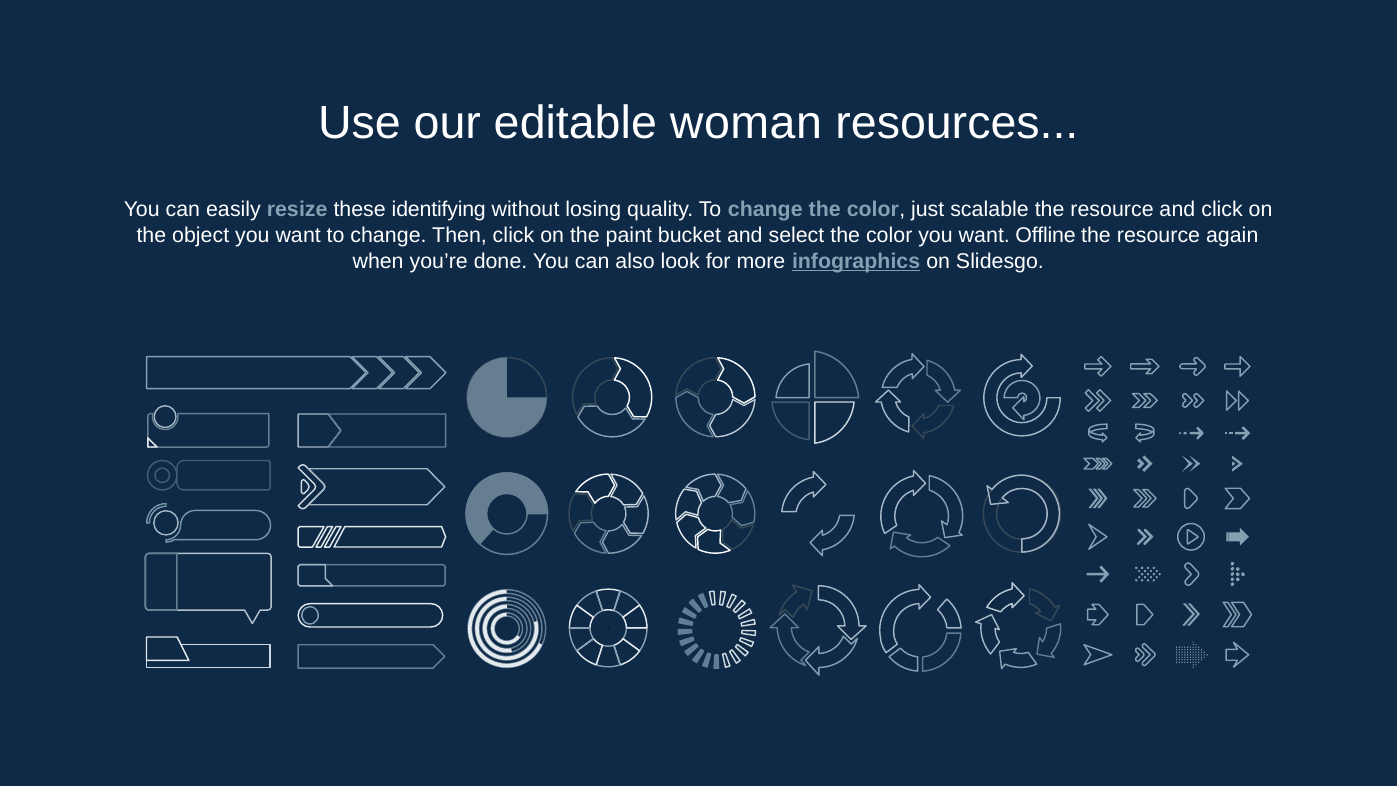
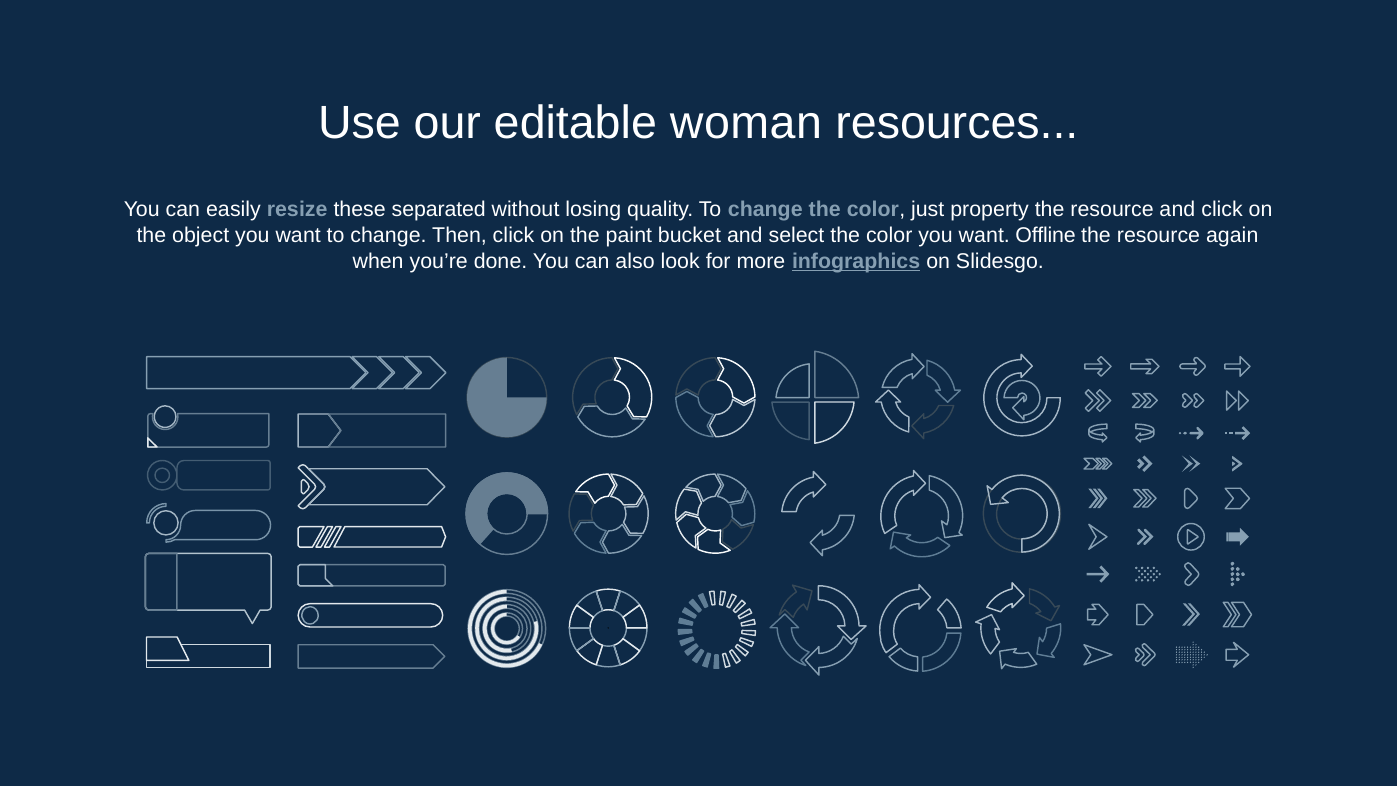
identifying: identifying -> separated (439, 210)
scalable: scalable -> property (990, 210)
